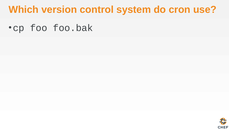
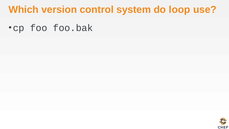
cron: cron -> loop (180, 10)
